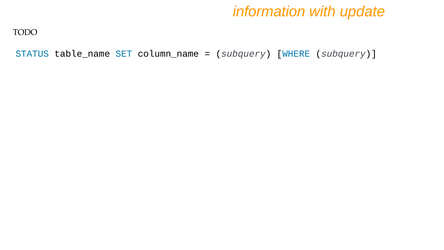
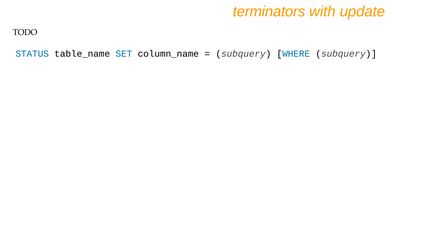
information: information -> terminators (269, 12)
